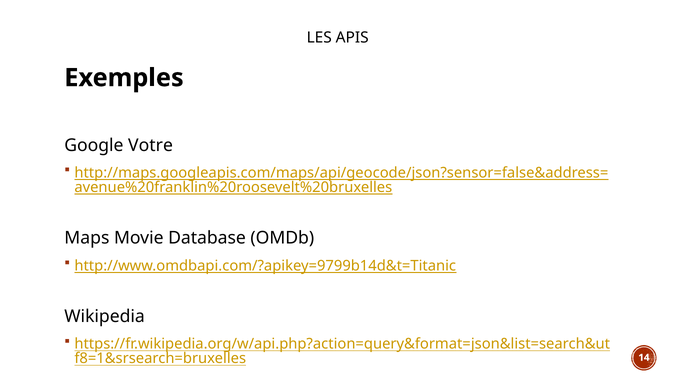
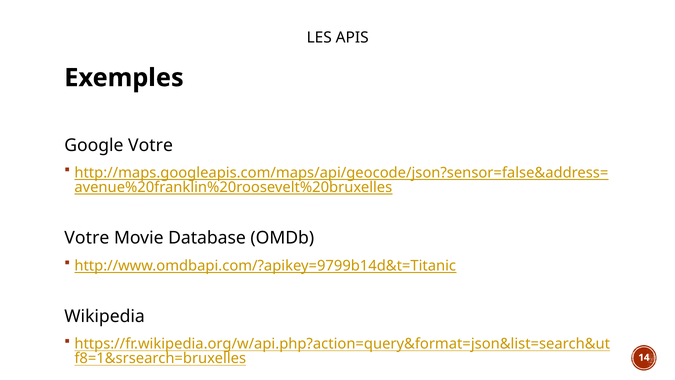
Maps: Maps -> Votre (87, 238)
